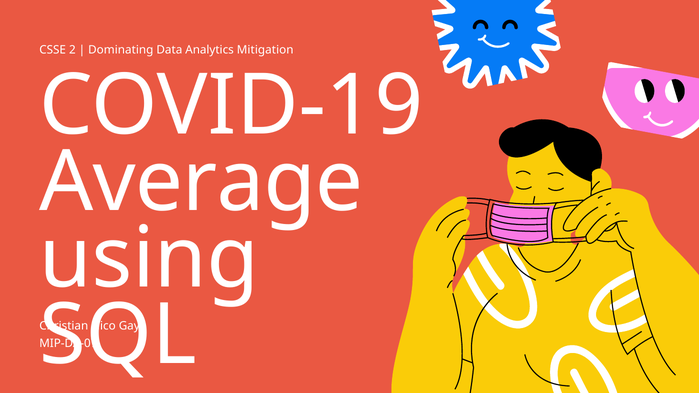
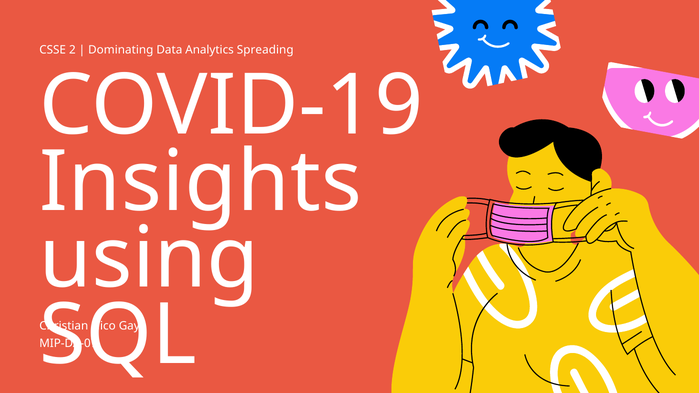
Mitigation: Mitigation -> Spreading (265, 50)
Average: Average -> Insights (201, 182)
